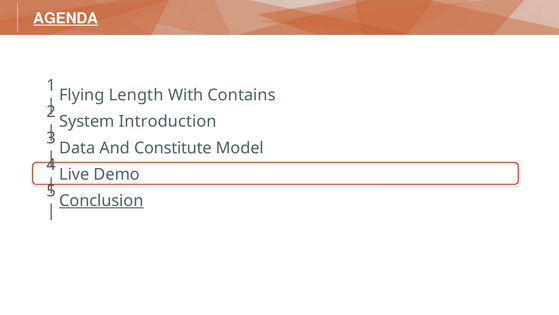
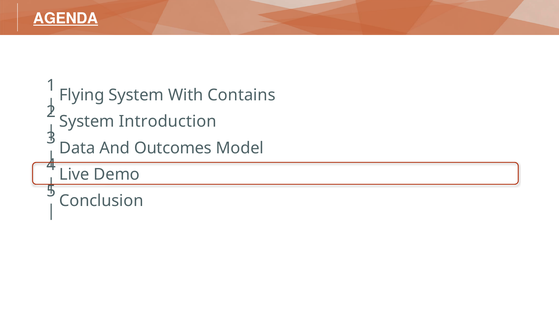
Flying Length: Length -> System (136, 95)
Constitute: Constitute -> Outcomes (173, 148)
Conclusion underline: present -> none (101, 201)
